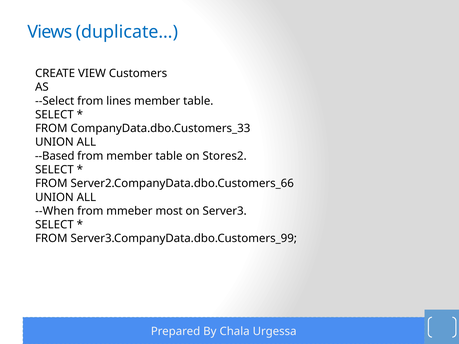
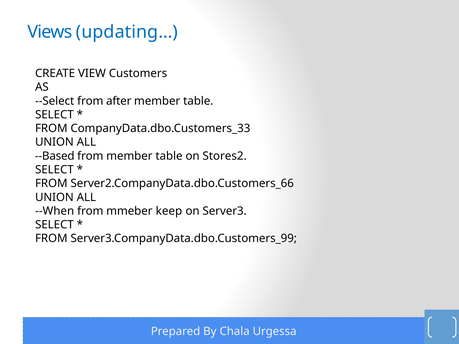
duplicate…: duplicate… -> updating… (127, 32)
lines: lines -> after (119, 101)
most: most -> keep (169, 211)
